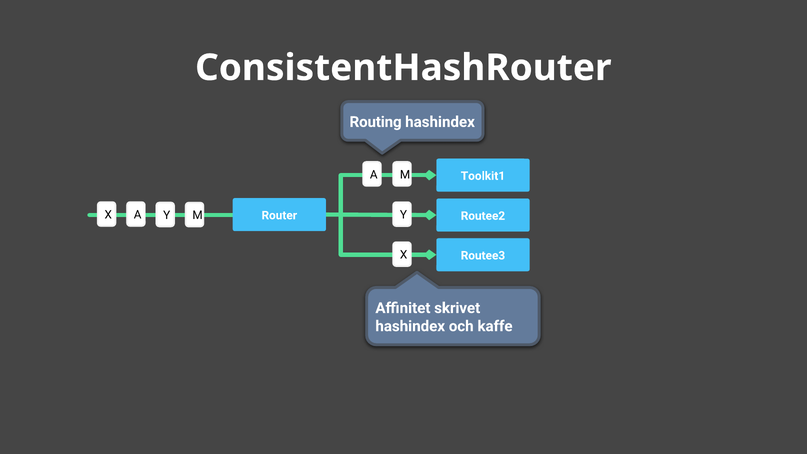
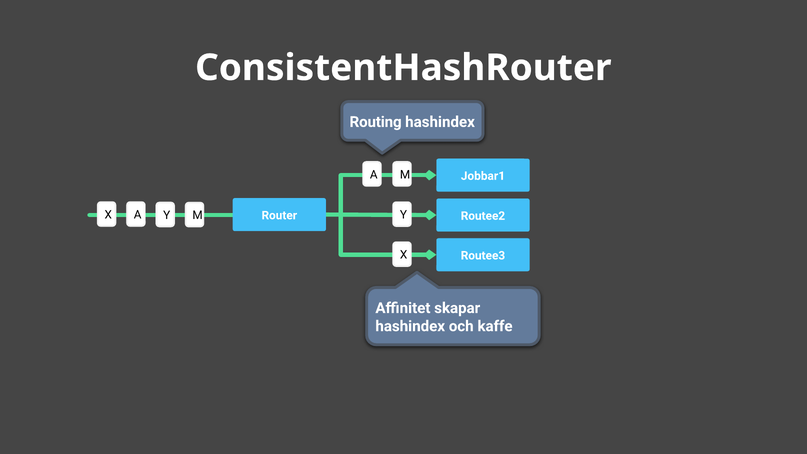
Toolkit1: Toolkit1 -> Jobbar1 (483, 176)
skrivet: skrivet -> skapar (457, 308)
